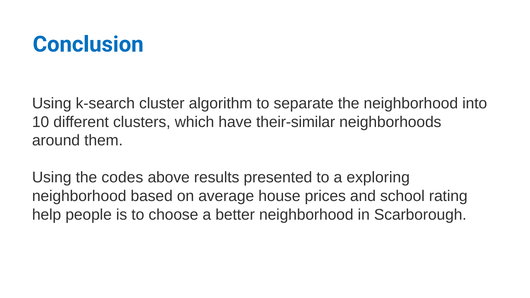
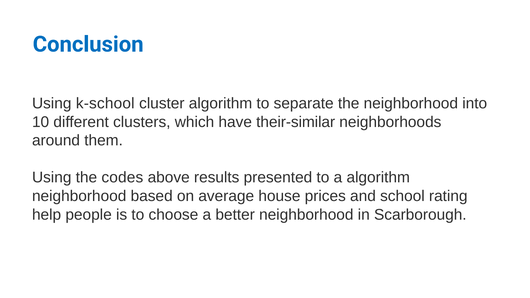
k-search: k-search -> k-school (105, 103)
a exploring: exploring -> algorithm (378, 178)
